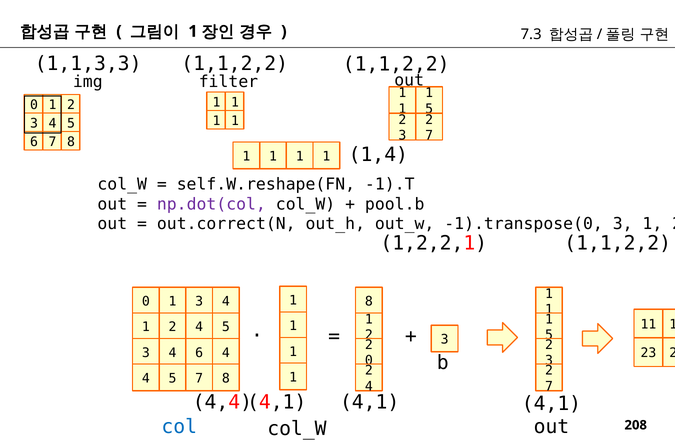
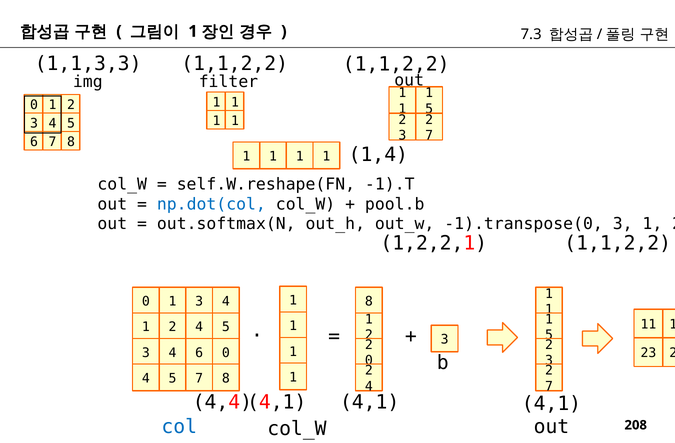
np.dot(col colour: purple -> blue (211, 204)
out.correct(N: out.correct(N -> out.softmax(N (226, 224)
6 4: 4 -> 0 (226, 353)
